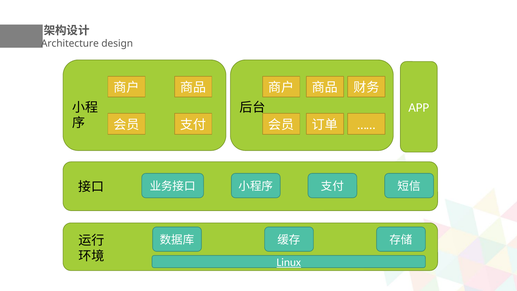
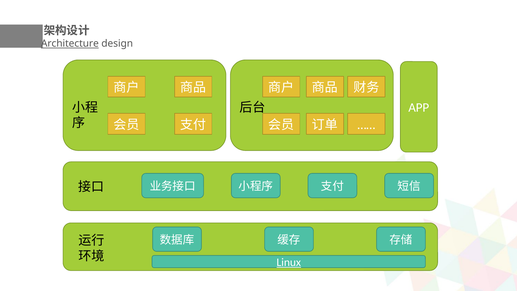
Architecture underline: none -> present (70, 44)
